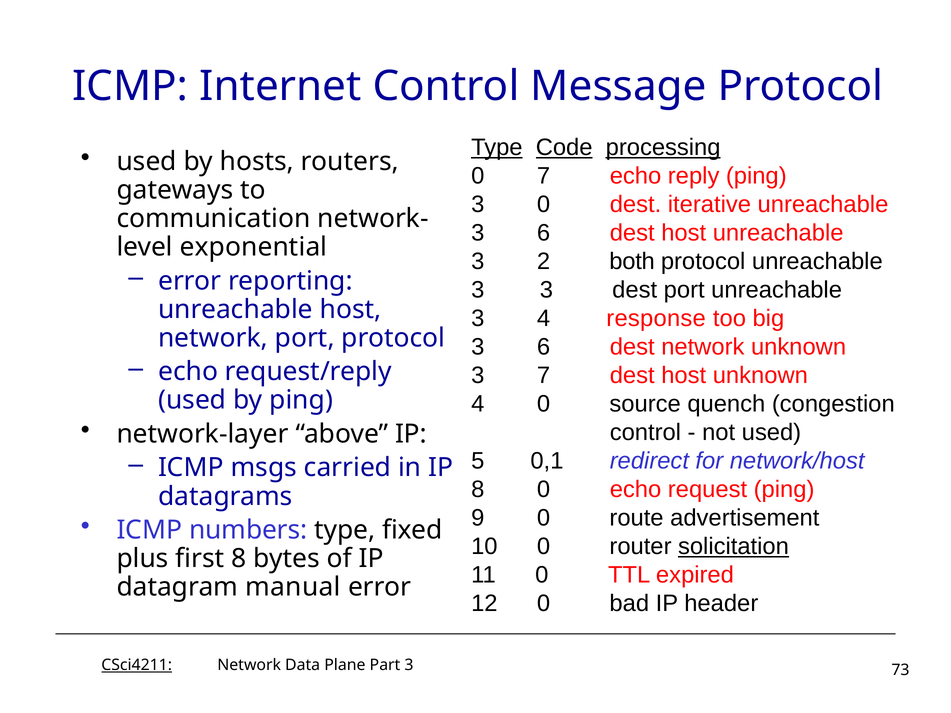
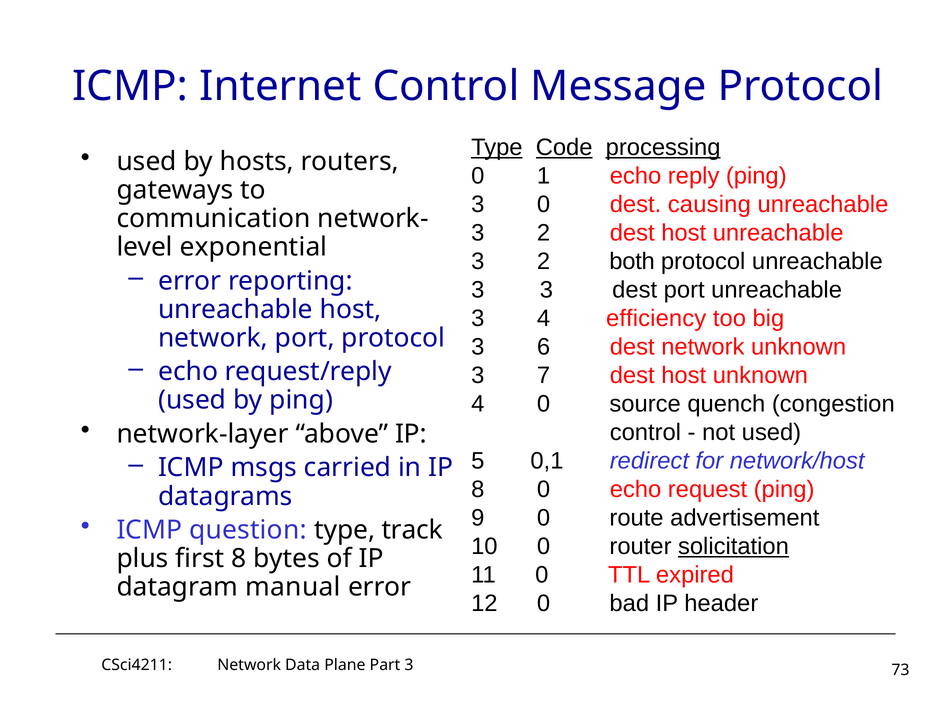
0 7: 7 -> 1 (544, 176)
iterative: iterative -> causing (709, 204)
6: 6 -> 2 (544, 233)
response: response -> efficiency (656, 319)
numbers: numbers -> question (248, 530)
fixed: fixed -> track (412, 530)
CSci4211 underline: present -> none (137, 665)
